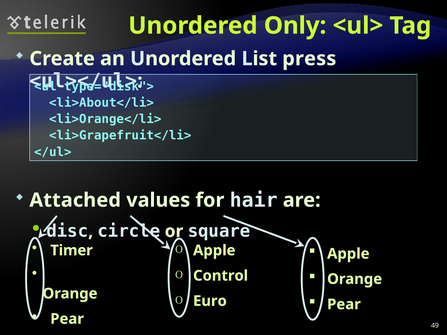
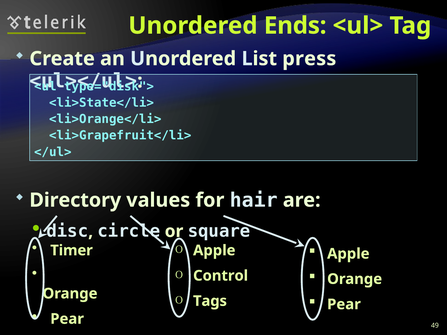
Only: Only -> Ends (295, 26)
<li>About</li>: <li>About</li> -> <li>State</li> (102, 103)
Attached: Attached -> Directory (75, 200)
Euro: Euro -> Tags (210, 301)
